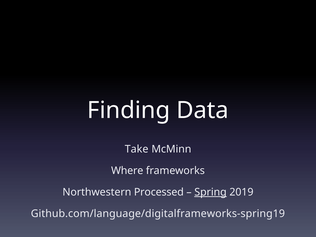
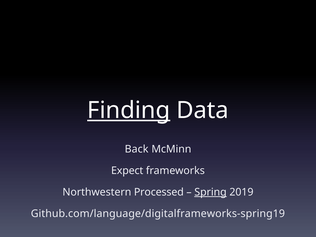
Finding underline: none -> present (129, 110)
Take: Take -> Back (137, 149)
Where: Where -> Expect (127, 171)
